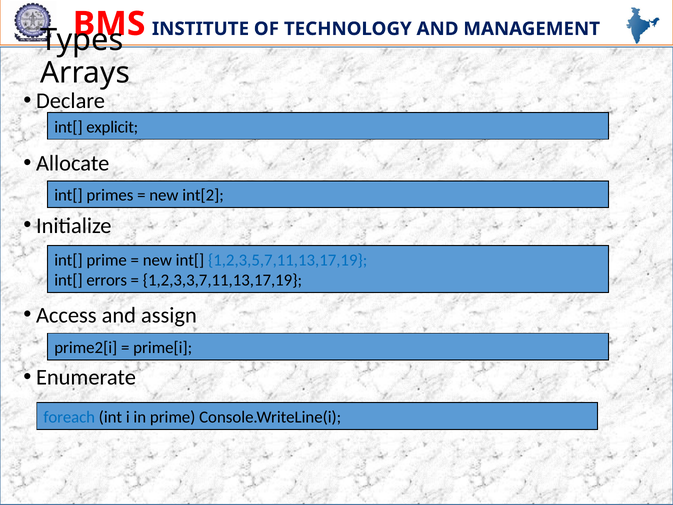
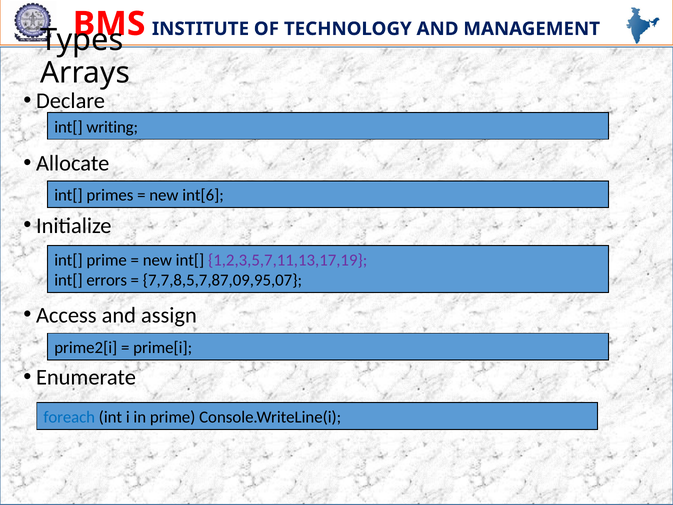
explicit: explicit -> writing (112, 127)
int[2: int[2 -> int[6 (203, 195)
1,2,3,5,7,11,13,17,19 colour: blue -> purple (288, 260)
1,2,3,3,7,11,13,17,19: 1,2,3,3,7,11,13,17,19 -> 7,7,8,5,7,87,09,95,07 (222, 280)
